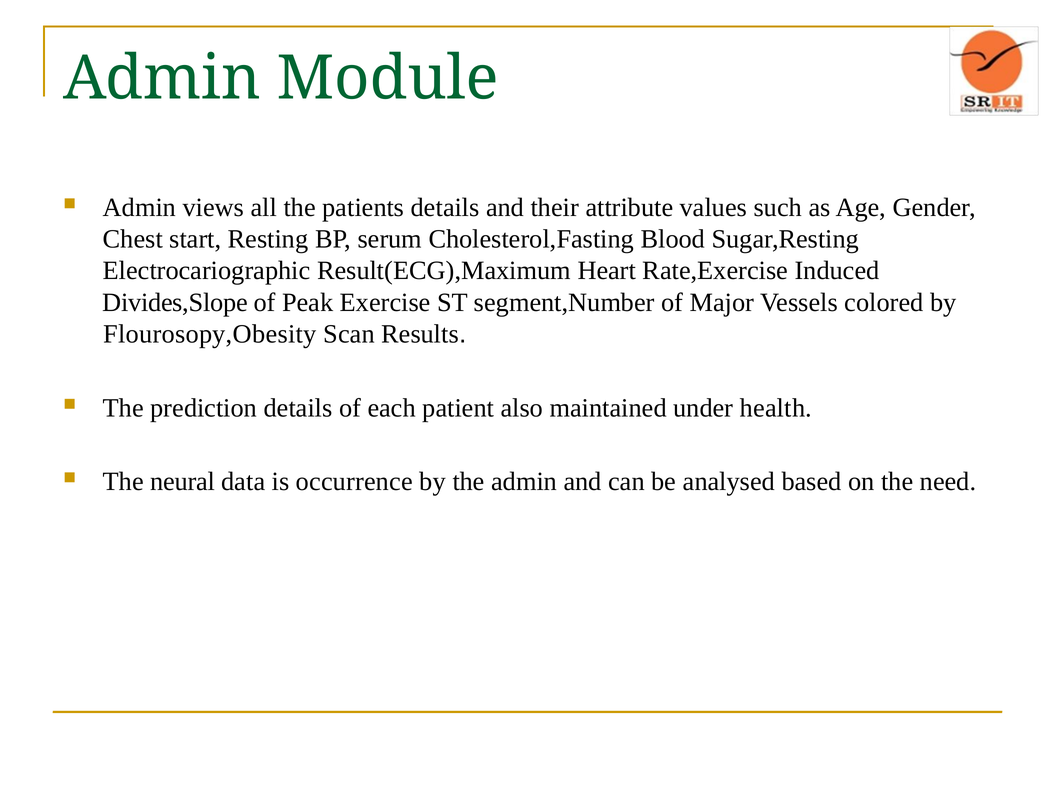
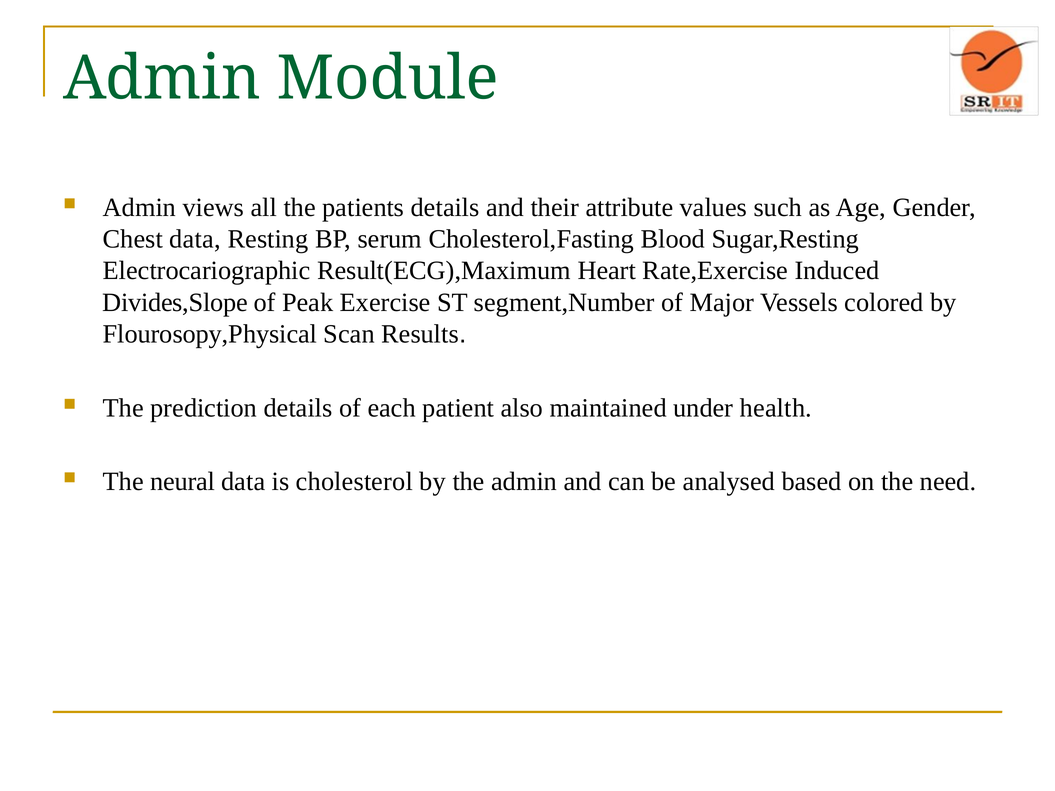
Chest start: start -> data (195, 239)
Flourosopy,Obesity: Flourosopy,Obesity -> Flourosopy,Physical (210, 334)
occurrence: occurrence -> cholesterol (354, 482)
